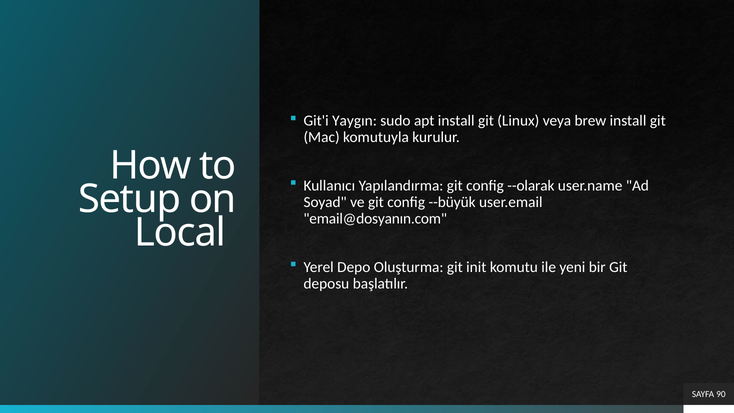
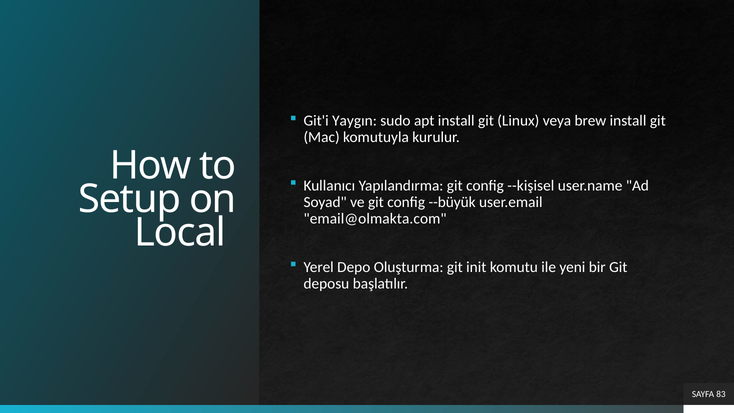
--olarak: --olarak -> --kişisel (531, 186)
email@dosyanın.com: email@dosyanın.com -> email@olmakta.com (375, 219)
90: 90 -> 83 (721, 394)
